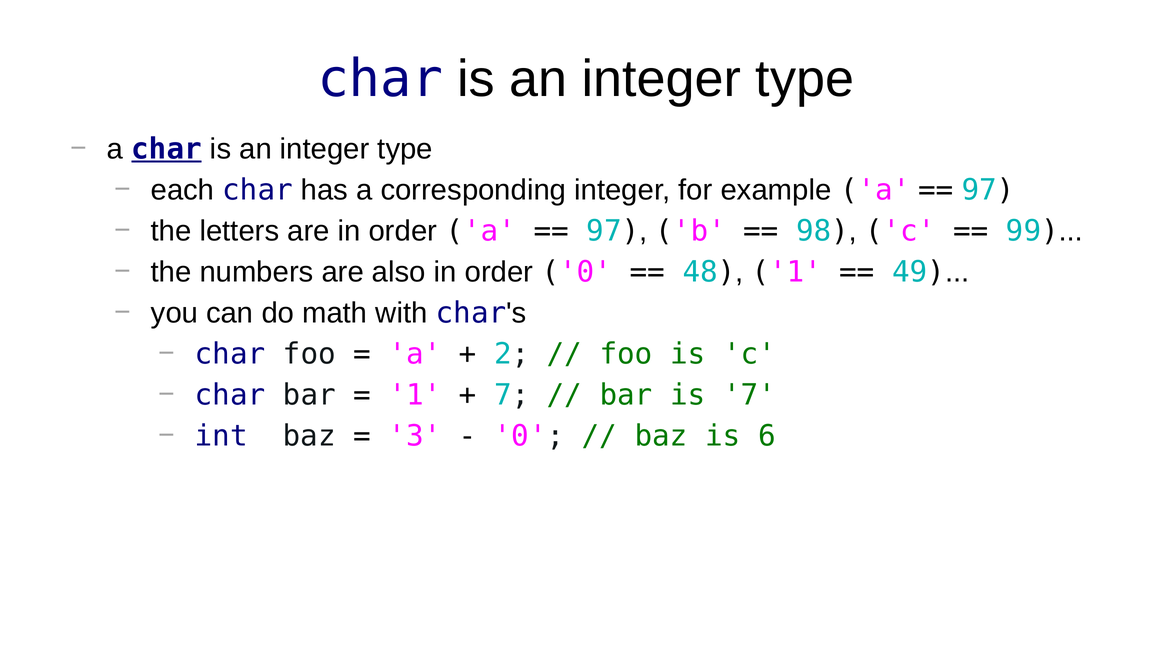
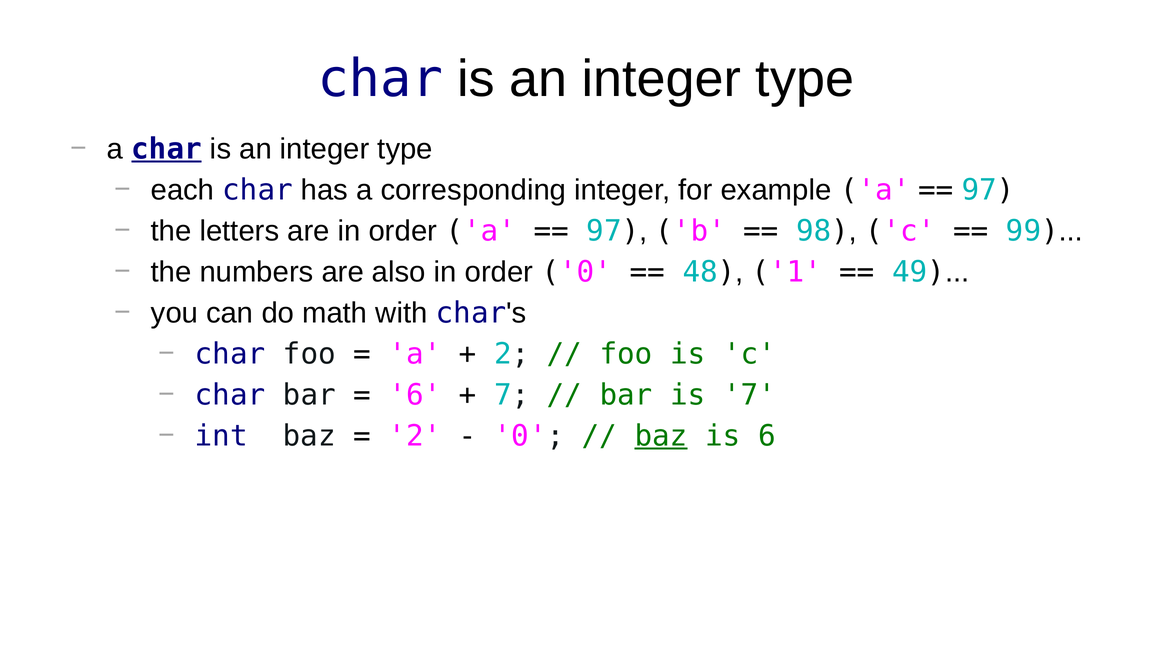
1: 1 -> 6 (415, 395)
3: 3 -> 2 (415, 436)
baz underline: none -> present (661, 436)
